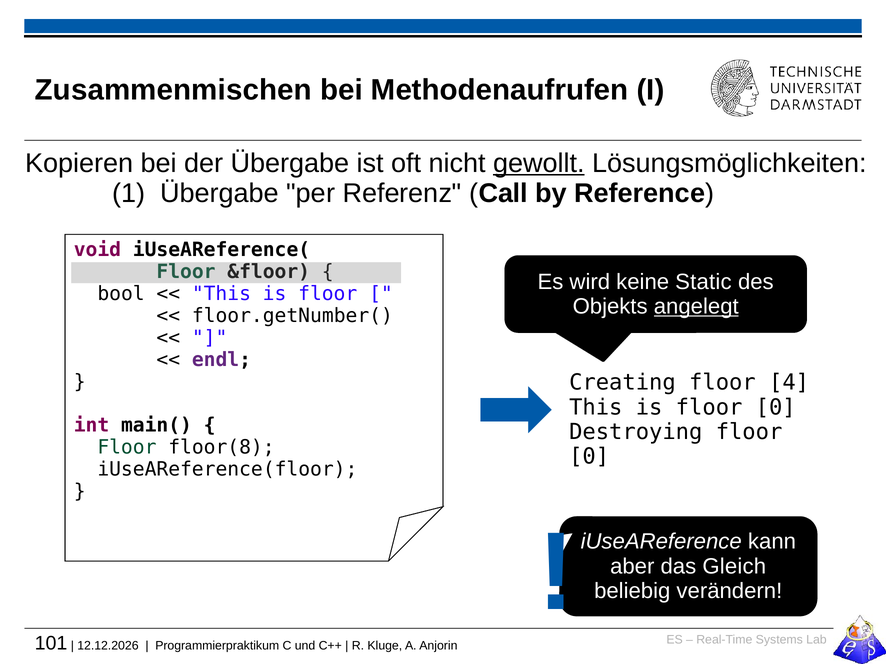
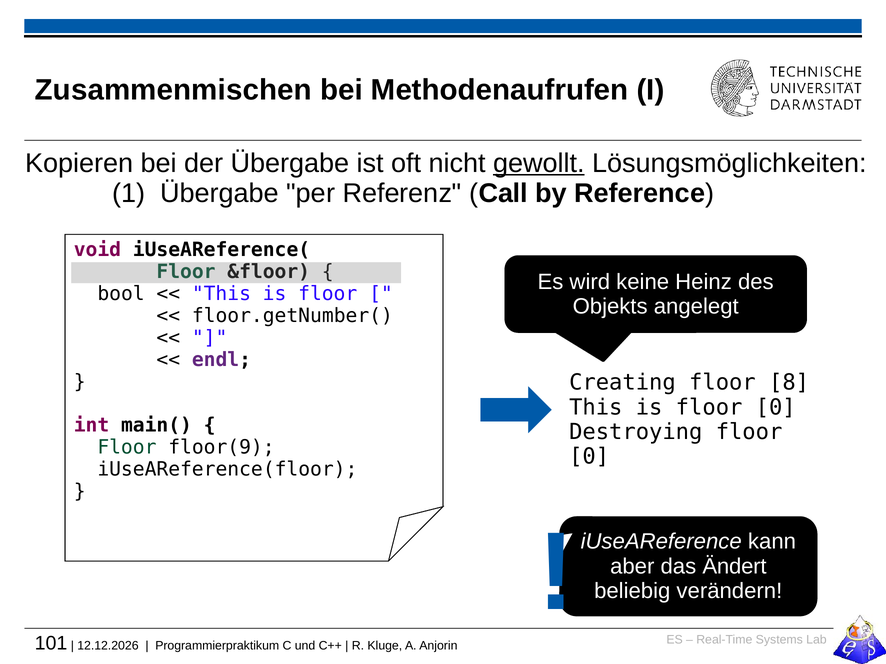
Static: Static -> Heinz (704, 282)
angelegt underline: present -> none (696, 307)
4: 4 -> 8 (789, 383)
floor(8: floor(8 -> floor(9 (221, 448)
Gleich: Gleich -> Ändert (734, 567)
